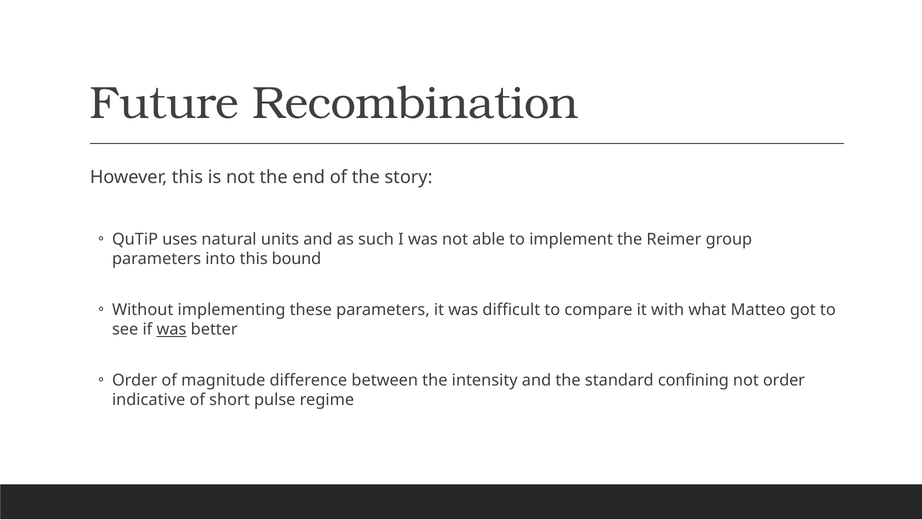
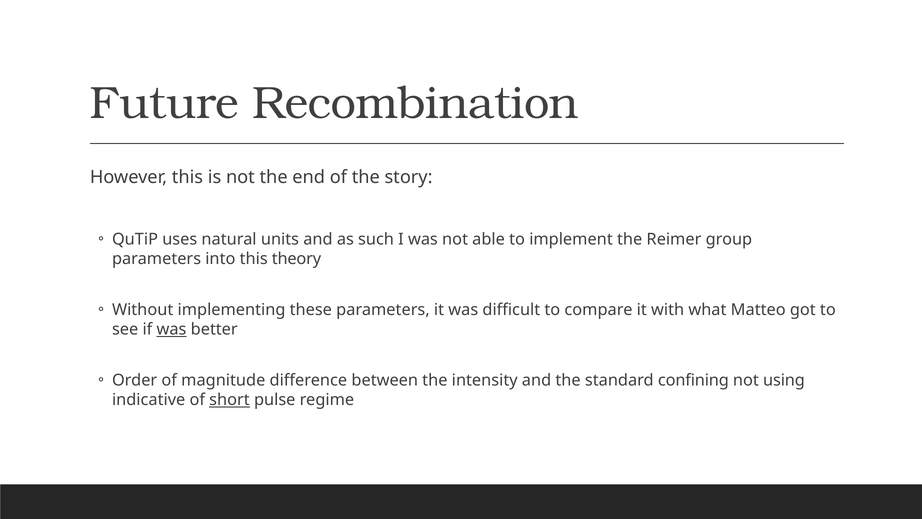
bound: bound -> theory (296, 259)
not order: order -> using (784, 380)
short underline: none -> present (229, 400)
